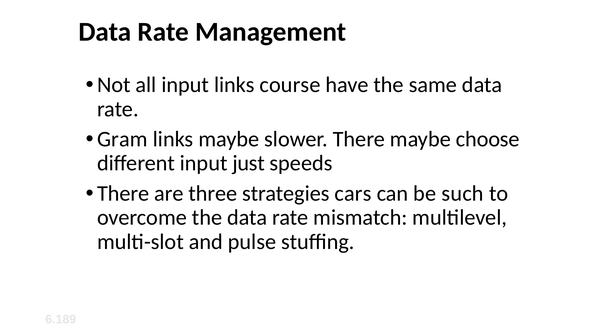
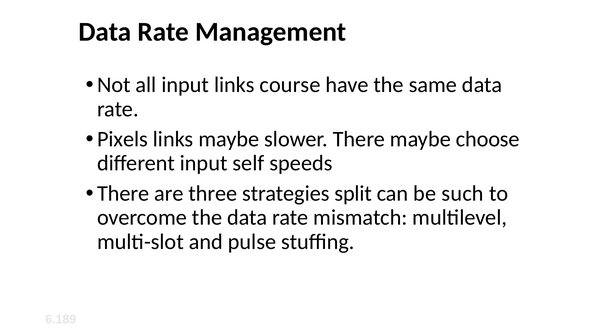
Gram: Gram -> Pixels (122, 139)
just: just -> self (248, 163)
cars: cars -> split (353, 194)
